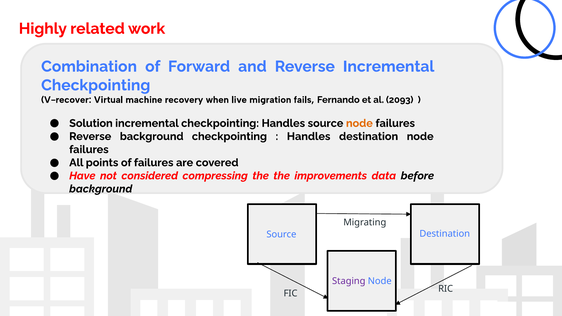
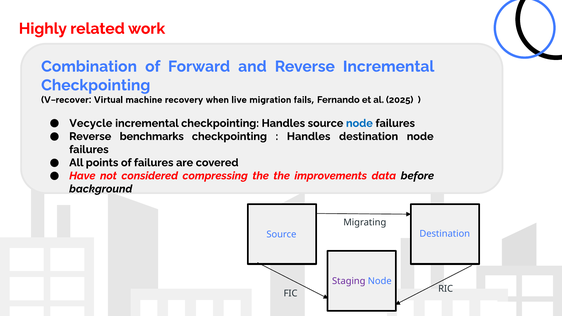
2093: 2093 -> 2025 (400, 100)
Solution: Solution -> Vecycle (91, 123)
node colour: orange -> blue (359, 123)
Reverse background: background -> benchmarks (152, 136)
